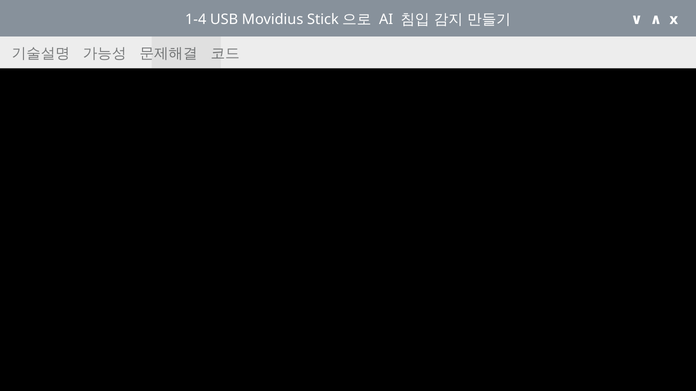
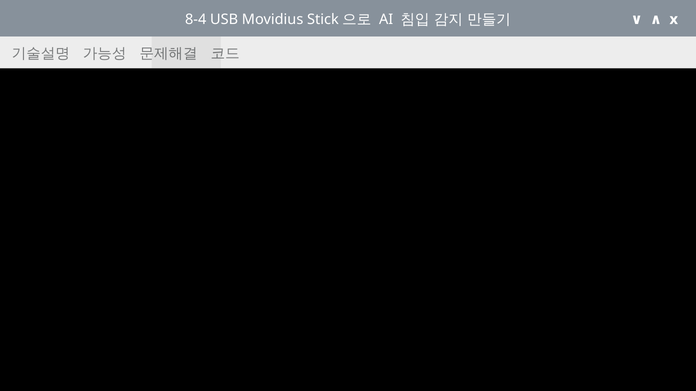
1-4: 1-4 -> 8-4 (196, 19)
